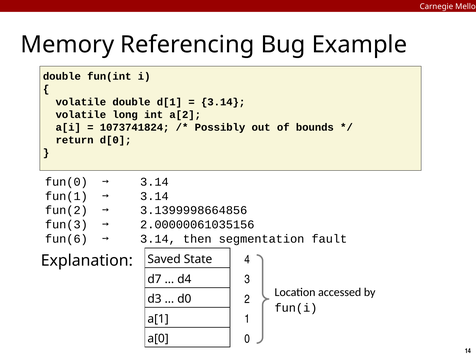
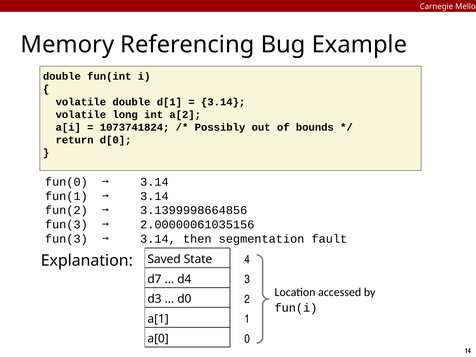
fun(6: fun(6 -> fun(3 (66, 239)
